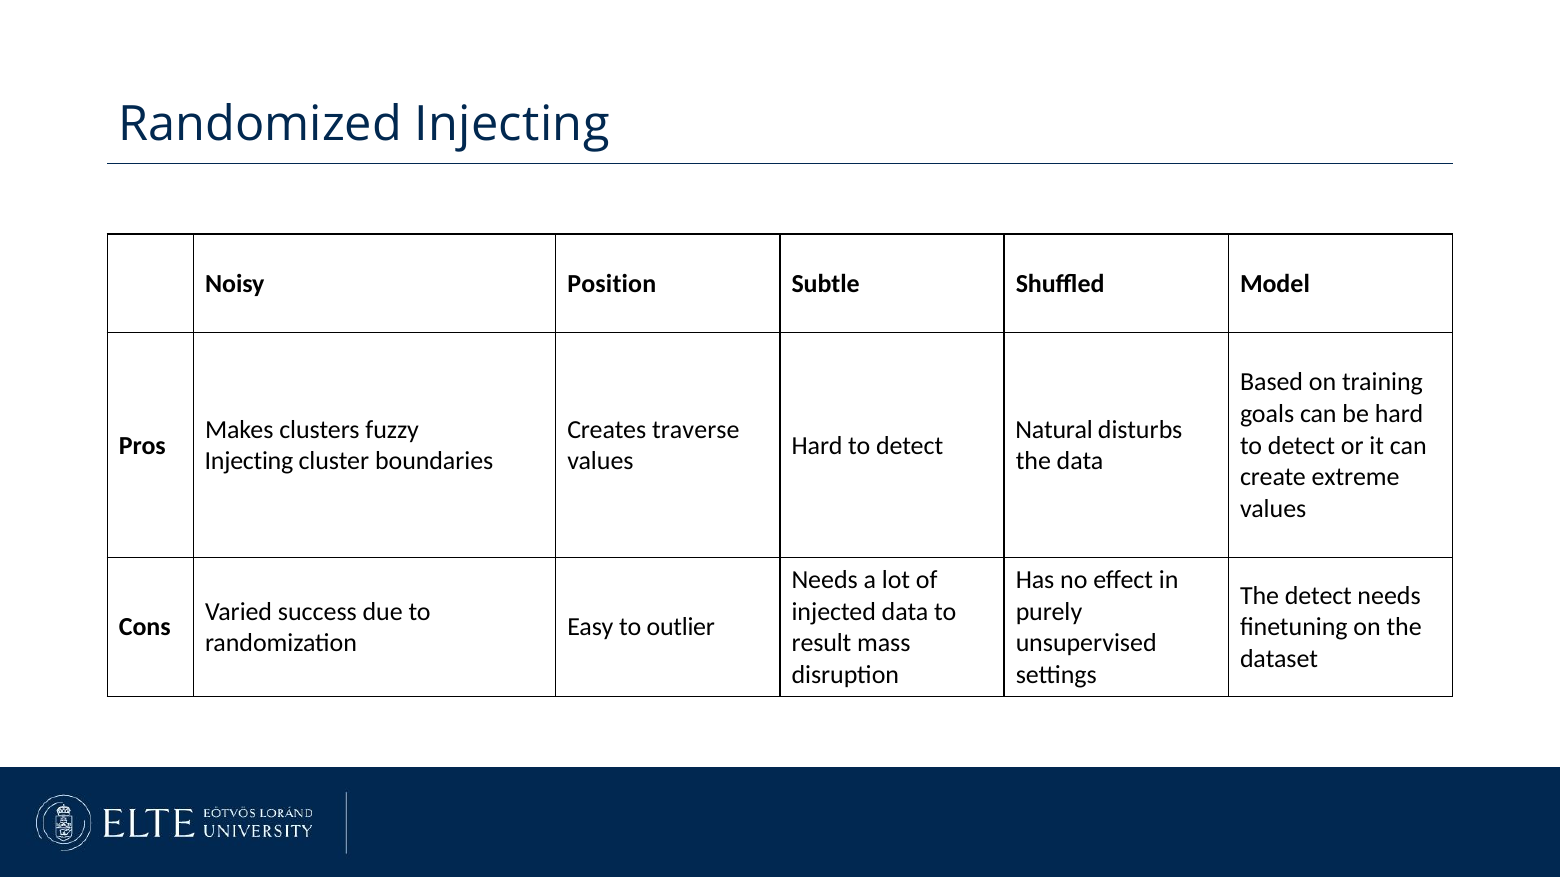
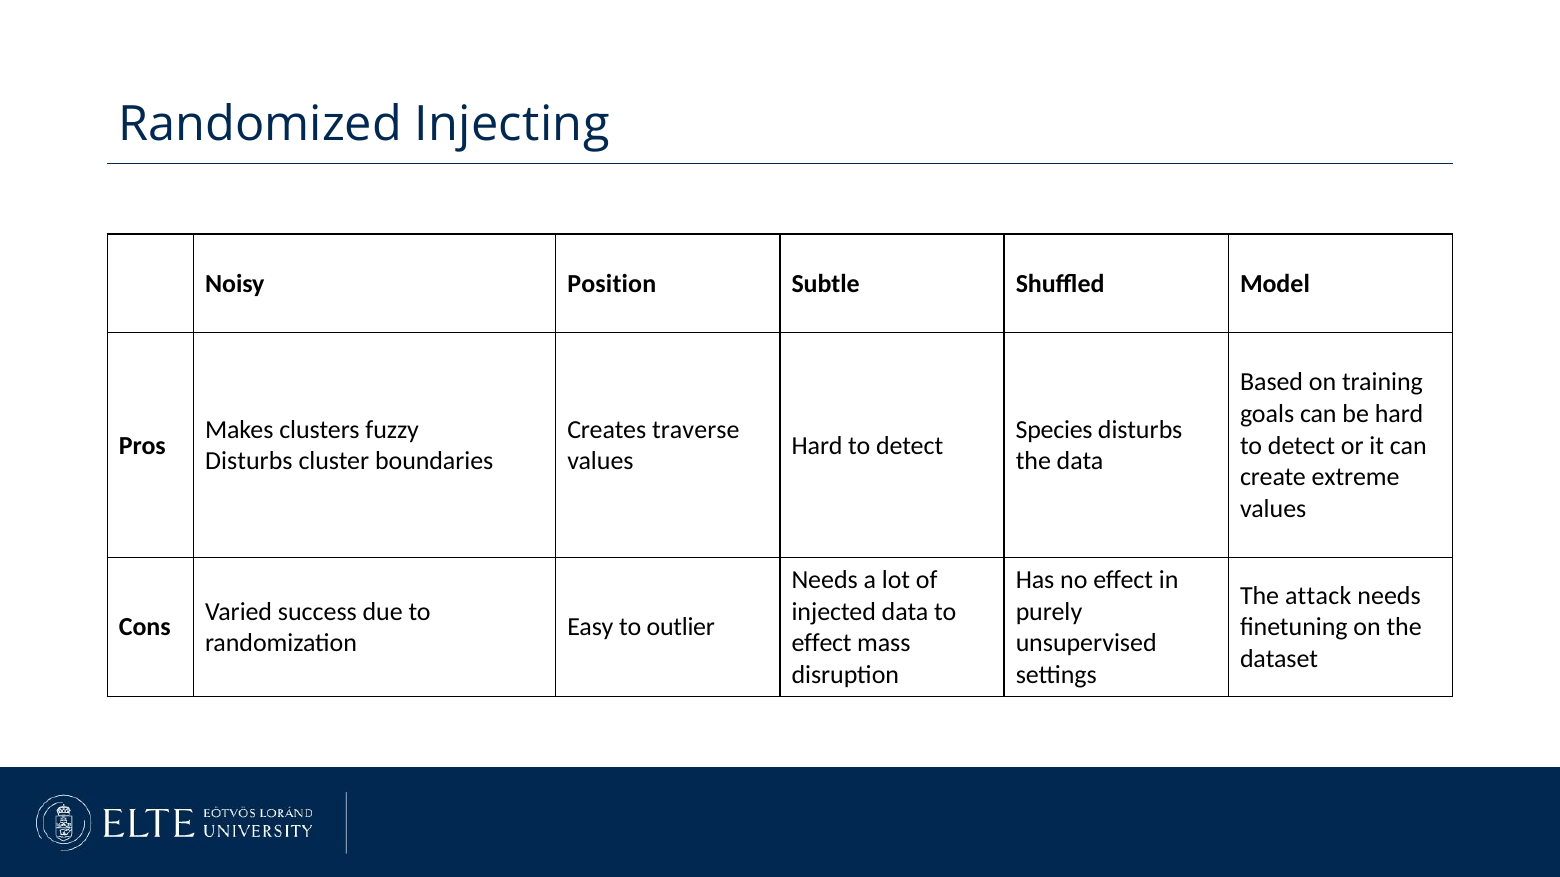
Natural: Natural -> Species (1054, 430)
Injecting: Injecting -> Disturbs (249, 462)
The detect: detect -> attack (1318, 596)
result: result -> effect (822, 644)
